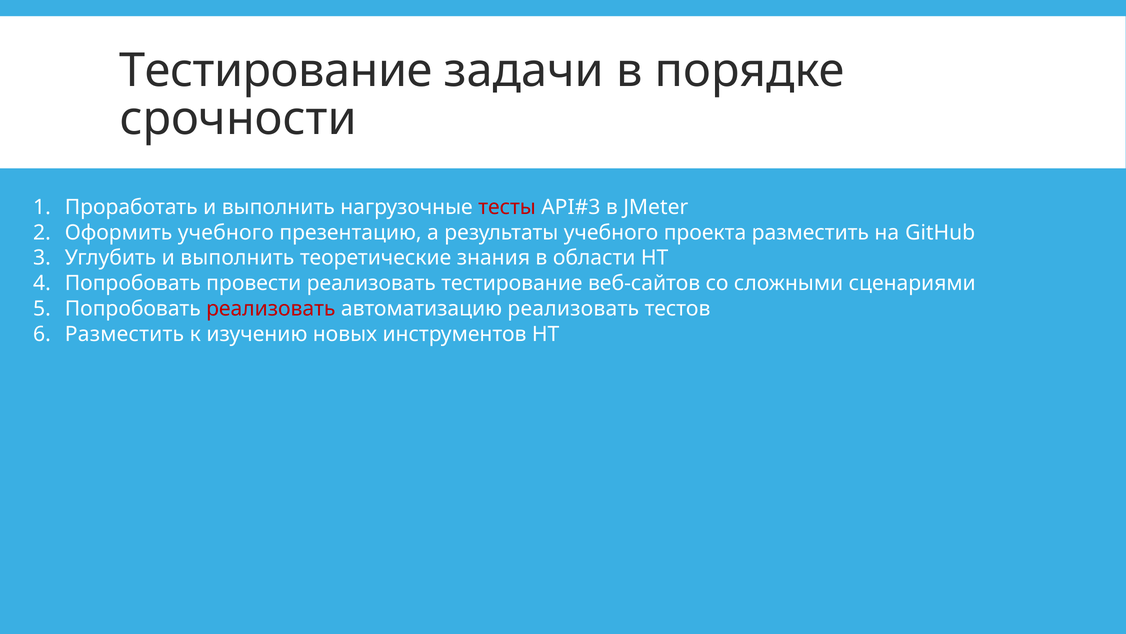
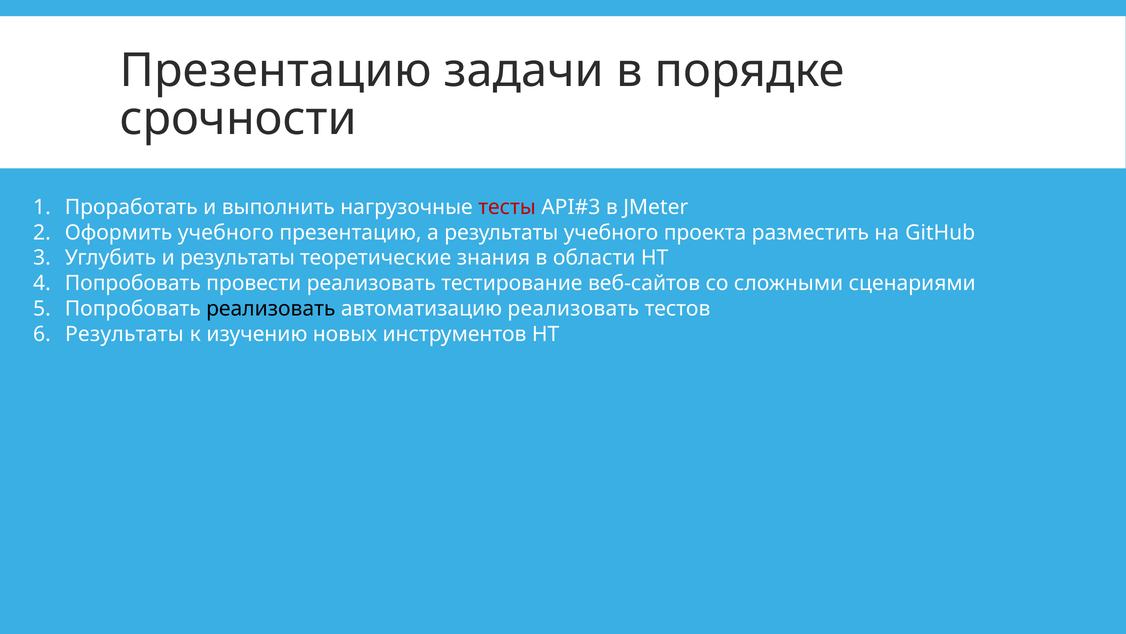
Тестирование: Тестирование -> Презентацию (276, 71)
Углубить и выполнить: выполнить -> результаты (237, 258)
реализовать colour: red -> black (271, 308)
Разместить: Разместить -> Результаты (124, 334)
